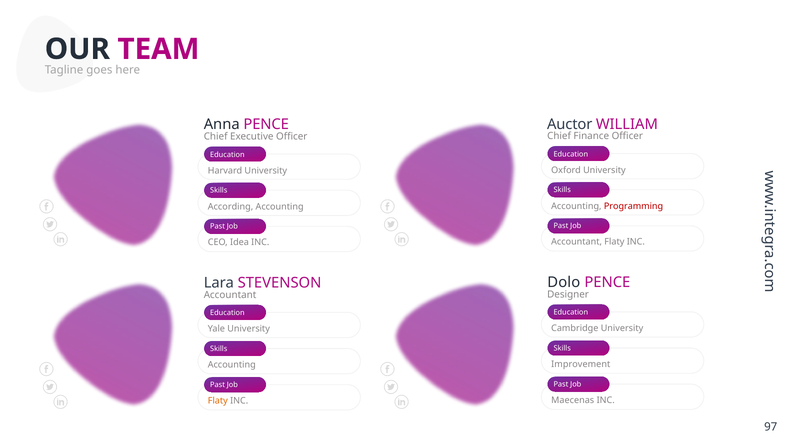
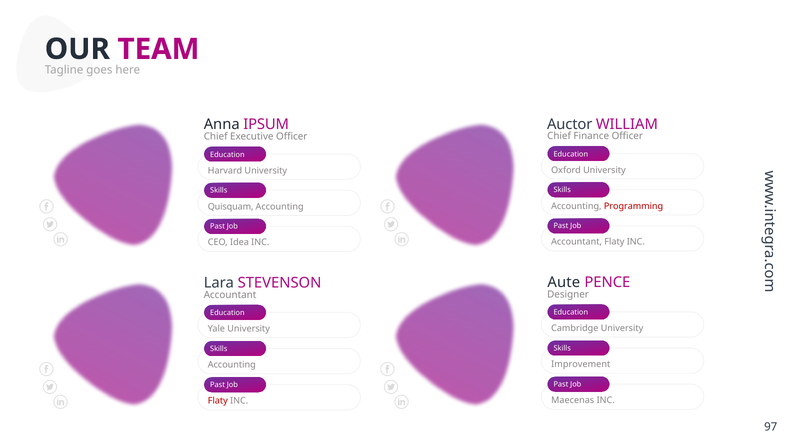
Anna PENCE: PENCE -> IPSUM (266, 125)
According: According -> Quisquam (231, 206)
Dolo: Dolo -> Aute (564, 282)
Flaty colour: orange -> red (218, 401)
